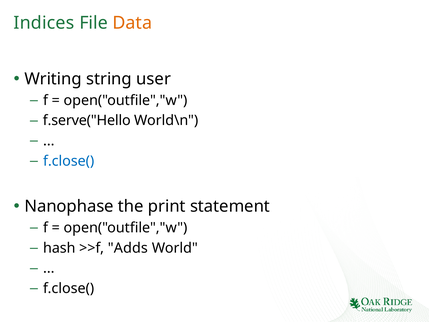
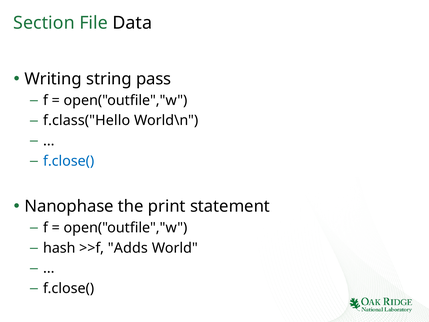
Indices: Indices -> Section (44, 23)
Data colour: orange -> black (132, 23)
user: user -> pass (154, 79)
f.serve("Hello: f.serve("Hello -> f.class("Hello (87, 120)
